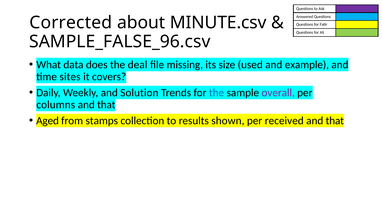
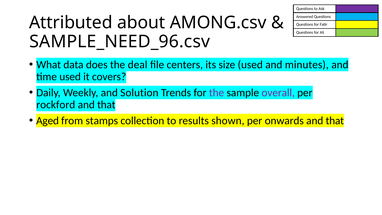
Corrected: Corrected -> Attributed (71, 23)
MINUTE.csv: MINUTE.csv -> AMONG.csv (218, 23)
SAMPLE_FALSE_96.csv: SAMPLE_FALSE_96.csv -> SAMPLE_NEED_96.csv (120, 42)
missing: missing -> centers (185, 65)
example: example -> minutes (307, 65)
time sites: sites -> used (70, 77)
the colour: blue -> purple (217, 93)
columns: columns -> rockford (56, 105)
received: received -> onwards (284, 121)
